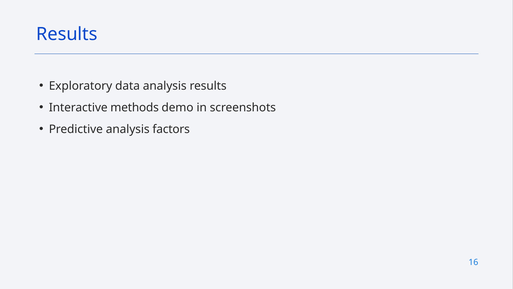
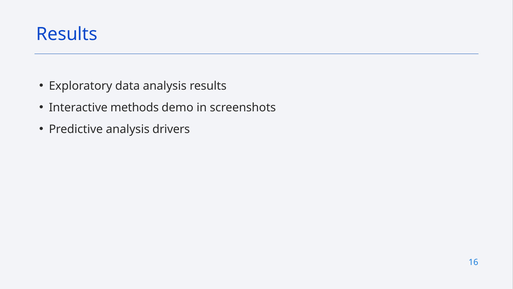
factors: factors -> drivers (171, 129)
